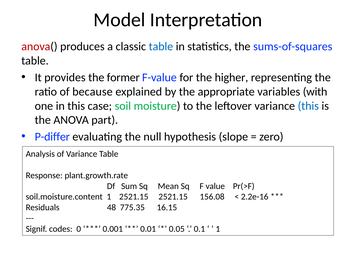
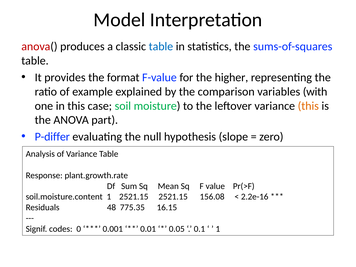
former: former -> format (123, 77)
because: because -> example (93, 92)
appropriate: appropriate -> comparison (226, 92)
this colour: blue -> orange (308, 106)
